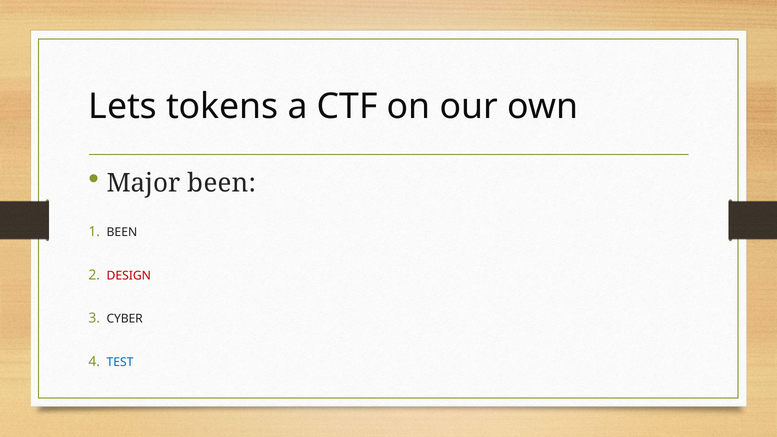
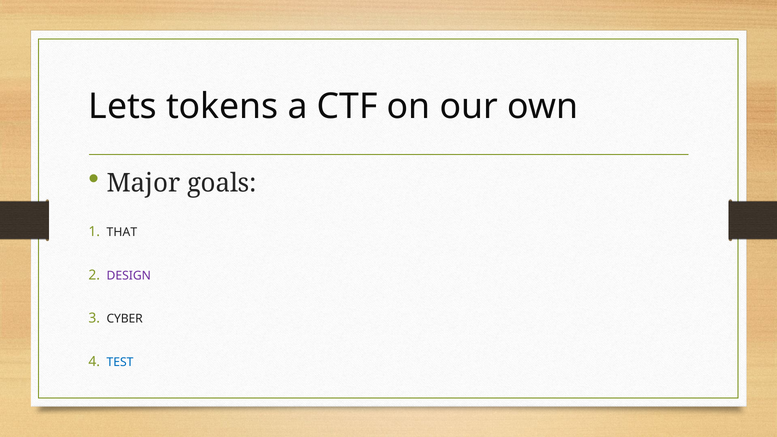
Major been: been -> goals (222, 183)
BEEN: BEEN -> THAT (122, 232)
DESIGN colour: red -> purple (129, 276)
